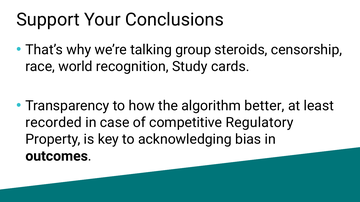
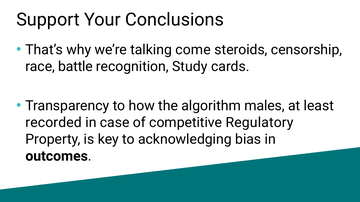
group: group -> come (193, 50)
world: world -> battle (76, 67)
better: better -> males (264, 106)
